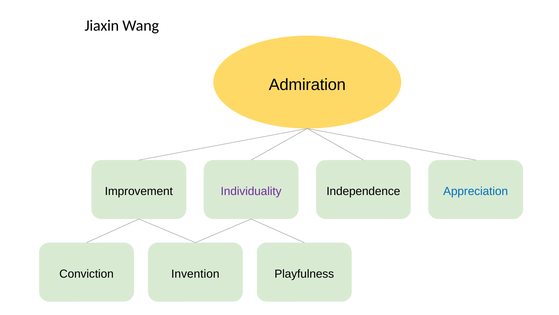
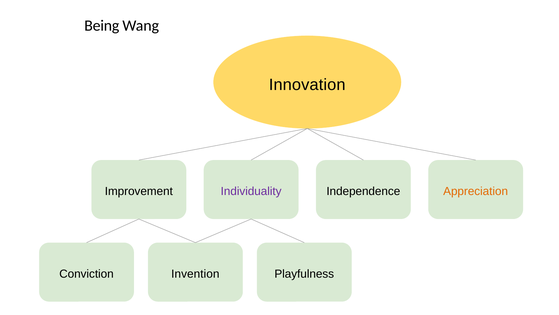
Jiaxin: Jiaxin -> Being (102, 26)
Admiration: Admiration -> Innovation (307, 85)
Appreciation colour: blue -> orange (476, 191)
